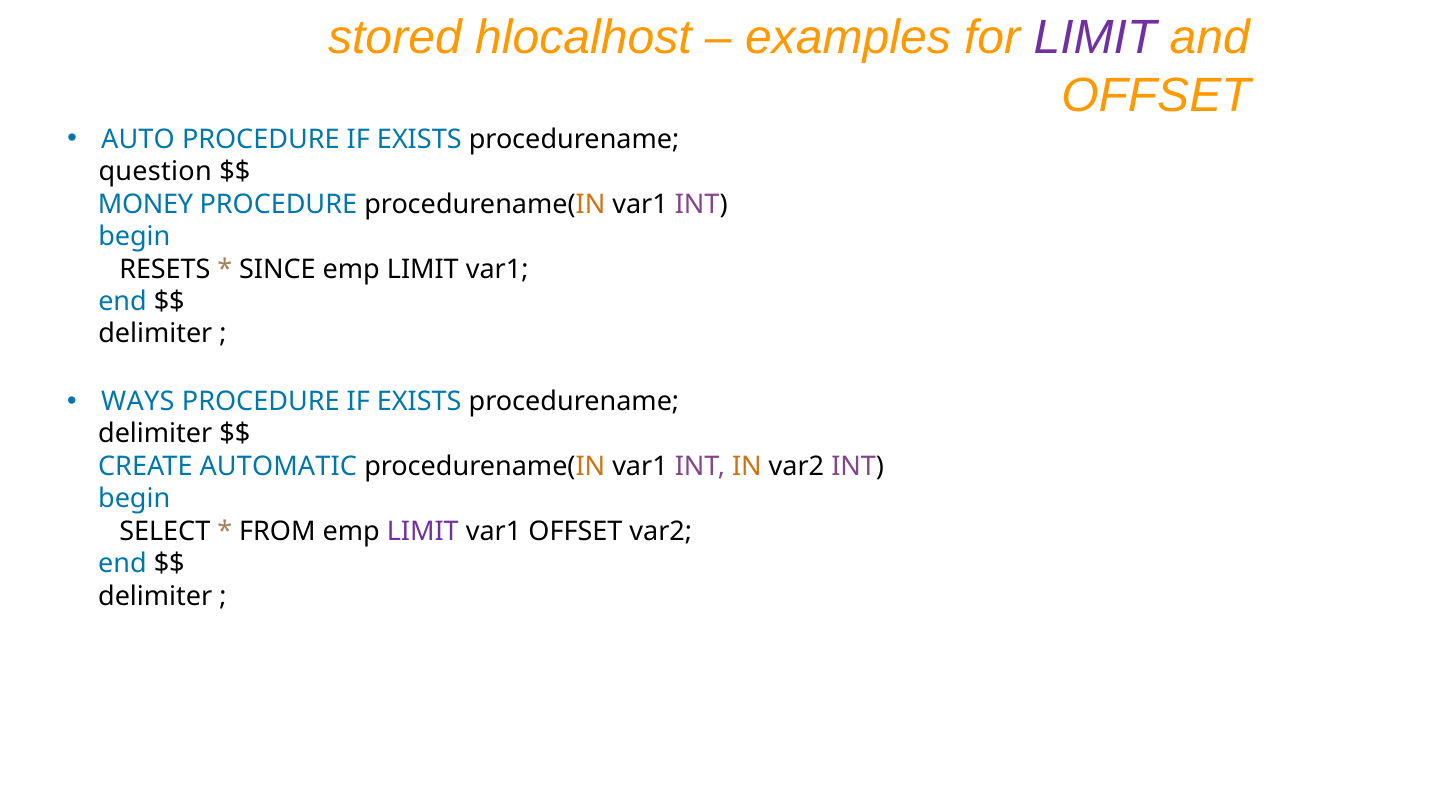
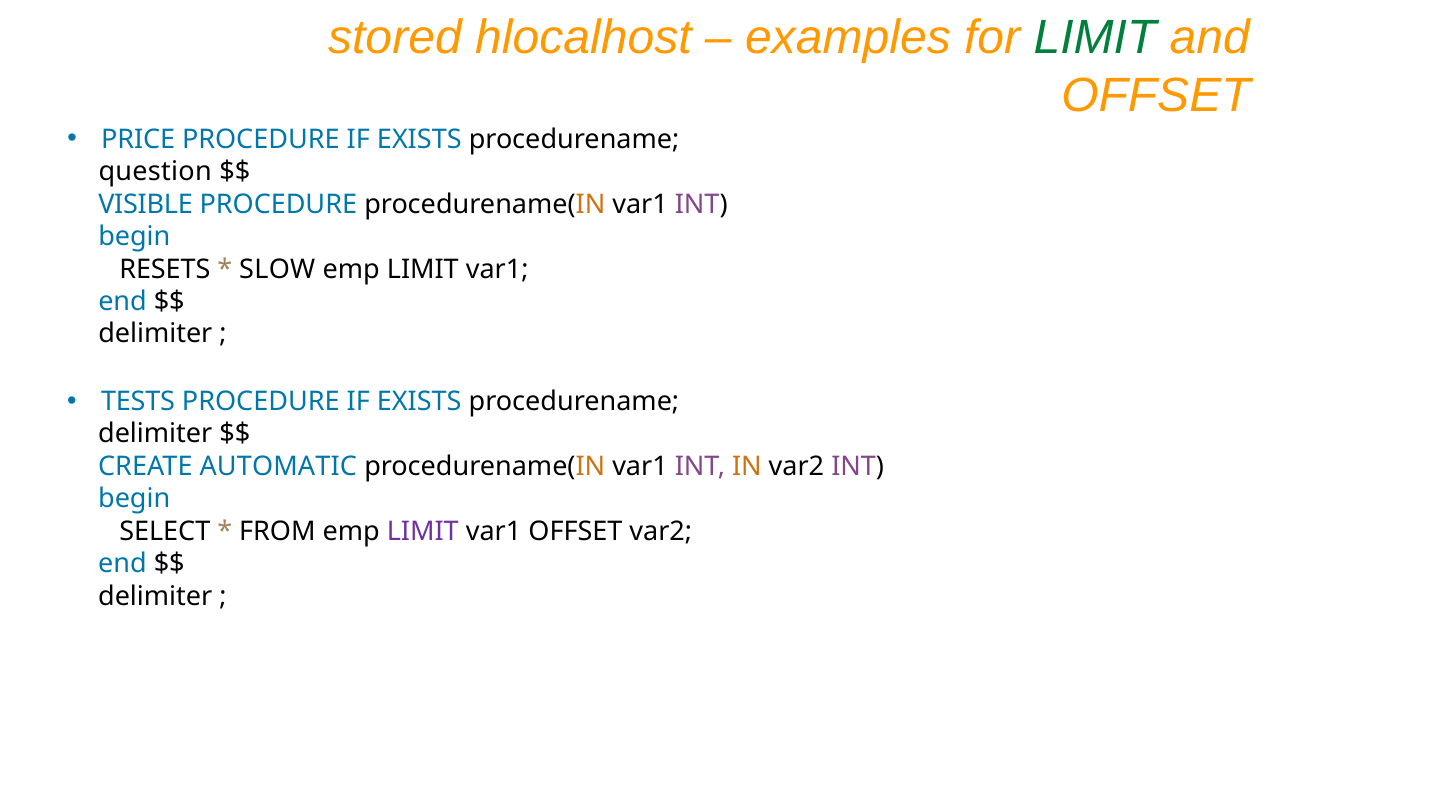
LIMIT colour: purple -> green (1095, 37)
AUTO: AUTO -> PRICE (138, 139)
MONEY: MONEY -> VISIBLE (146, 204)
SINCE: SINCE -> SLOW (277, 269)
WAYS: WAYS -> TESTS (138, 402)
